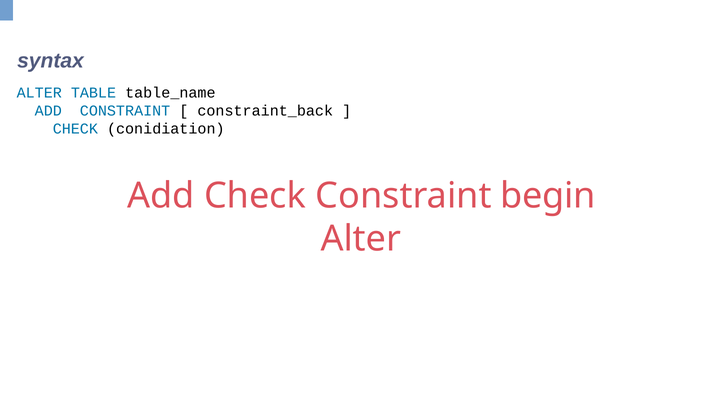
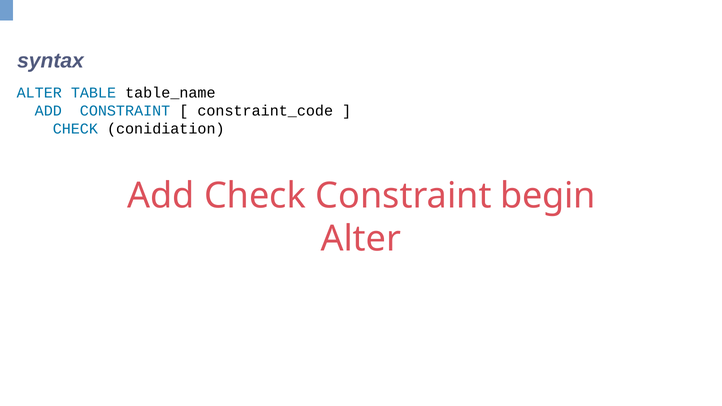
constraint_back: constraint_back -> constraint_code (265, 111)
